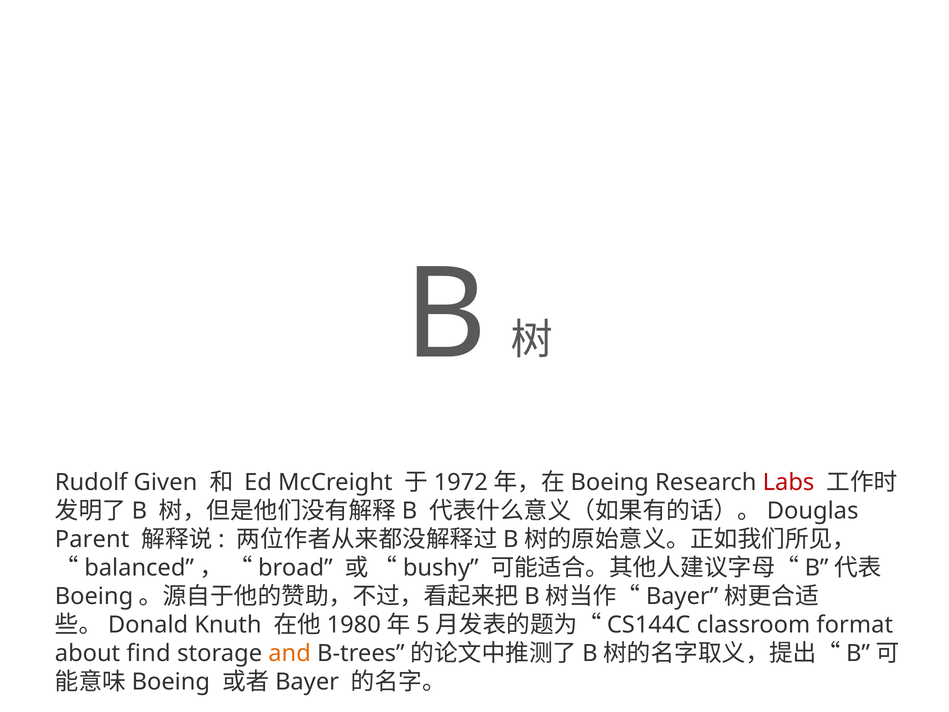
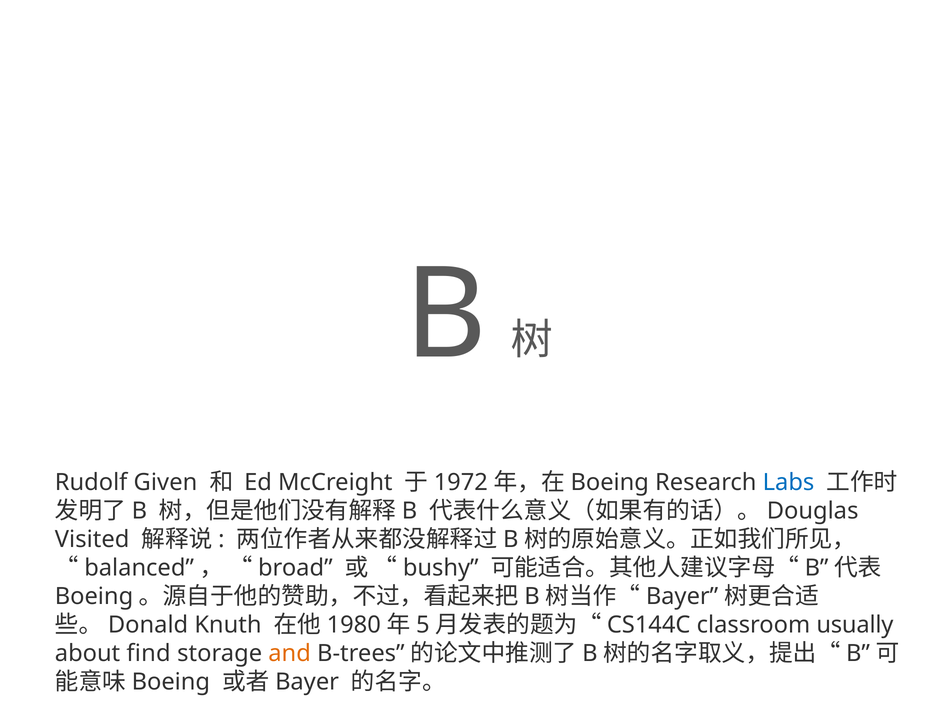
Labs colour: red -> blue (789, 482)
Parent: Parent -> Visited (92, 539)
format: format -> usually (855, 625)
